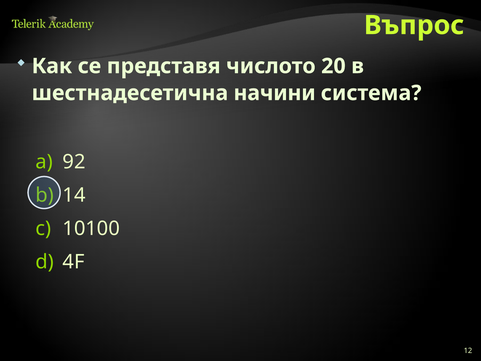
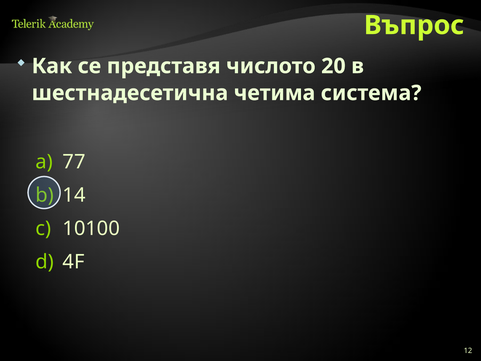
начини: начини -> четима (275, 93)
92: 92 -> 77 (74, 162)
